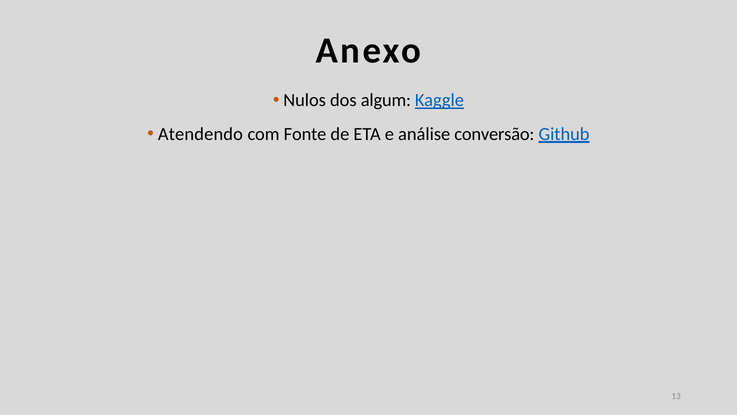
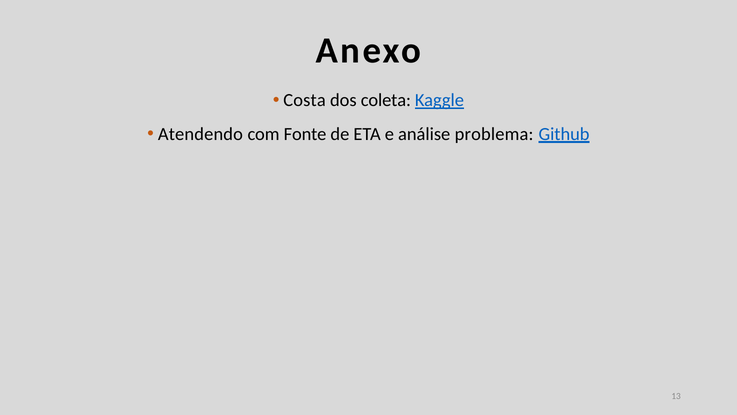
Nulos: Nulos -> Costa (305, 100)
algum: algum -> coleta (386, 100)
conversão: conversão -> problema (494, 134)
